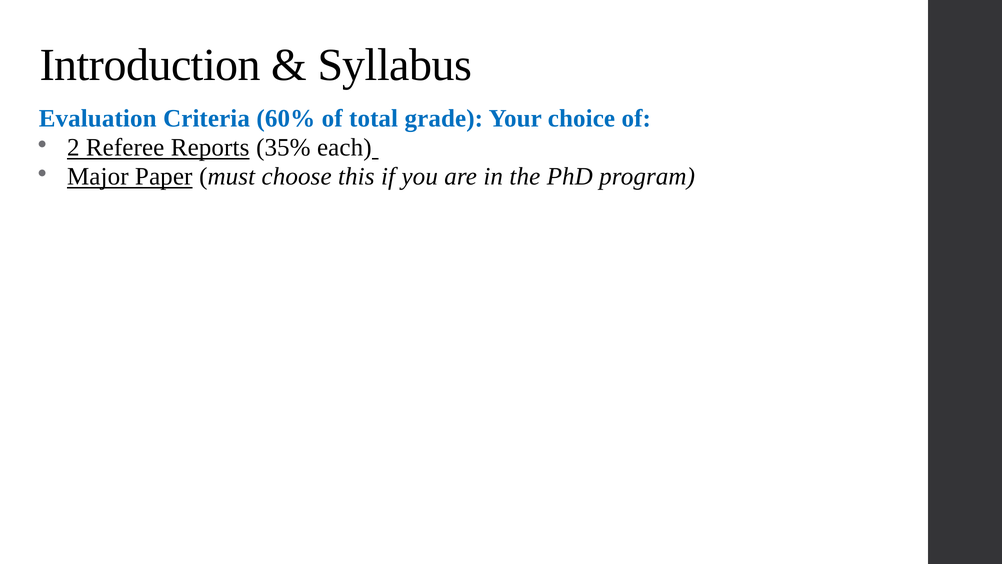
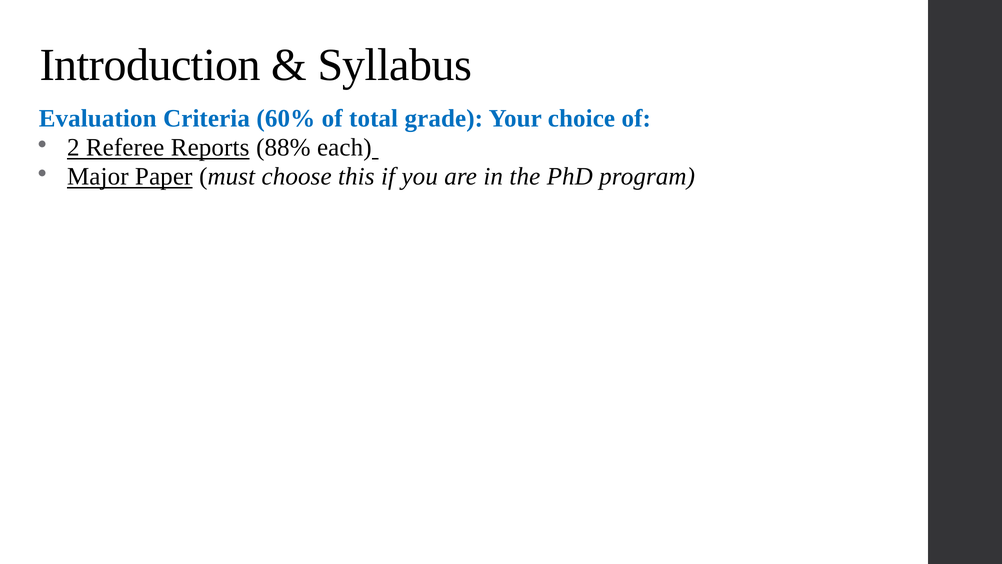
35%: 35% -> 88% (283, 148)
